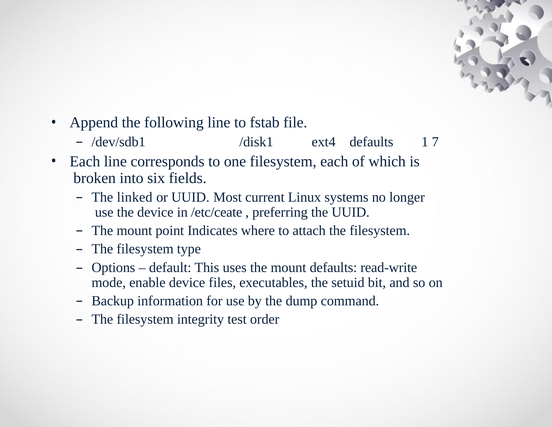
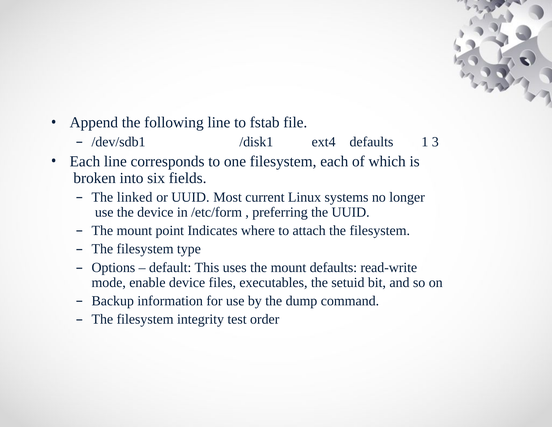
7: 7 -> 3 (435, 142)
/etc/ceate: /etc/ceate -> /etc/form (217, 212)
